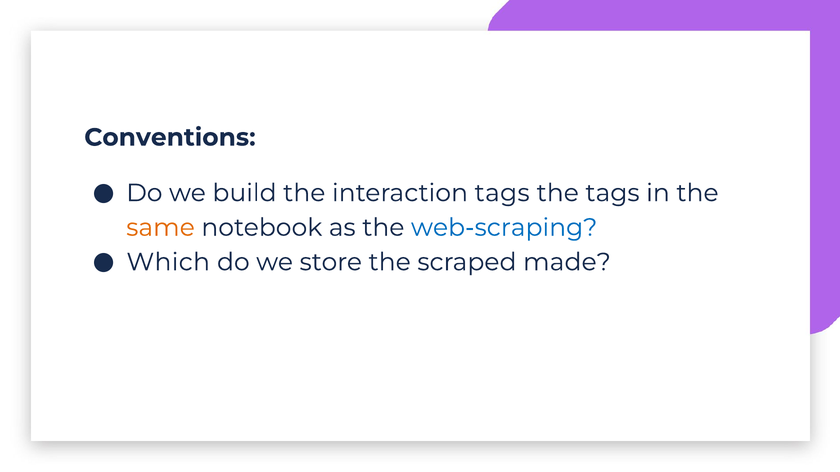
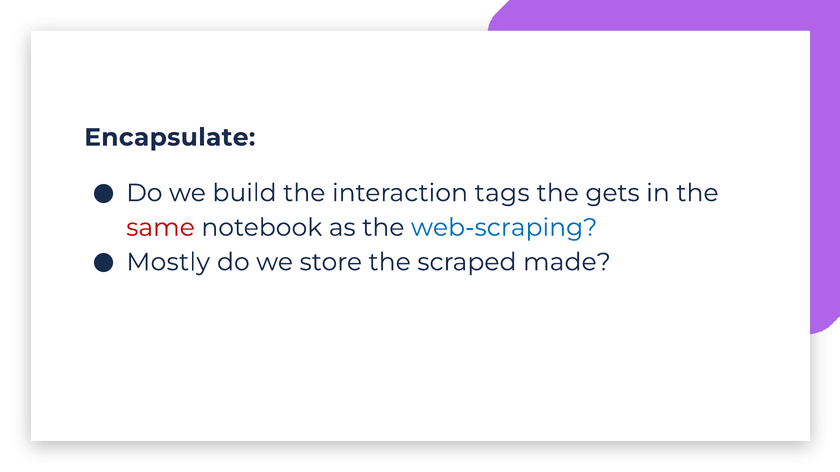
Conventions: Conventions -> Encapsulate (170, 138)
the tags: tags -> gets (613, 193)
same colour: orange -> red (161, 228)
Which: Which -> Mostly (168, 262)
